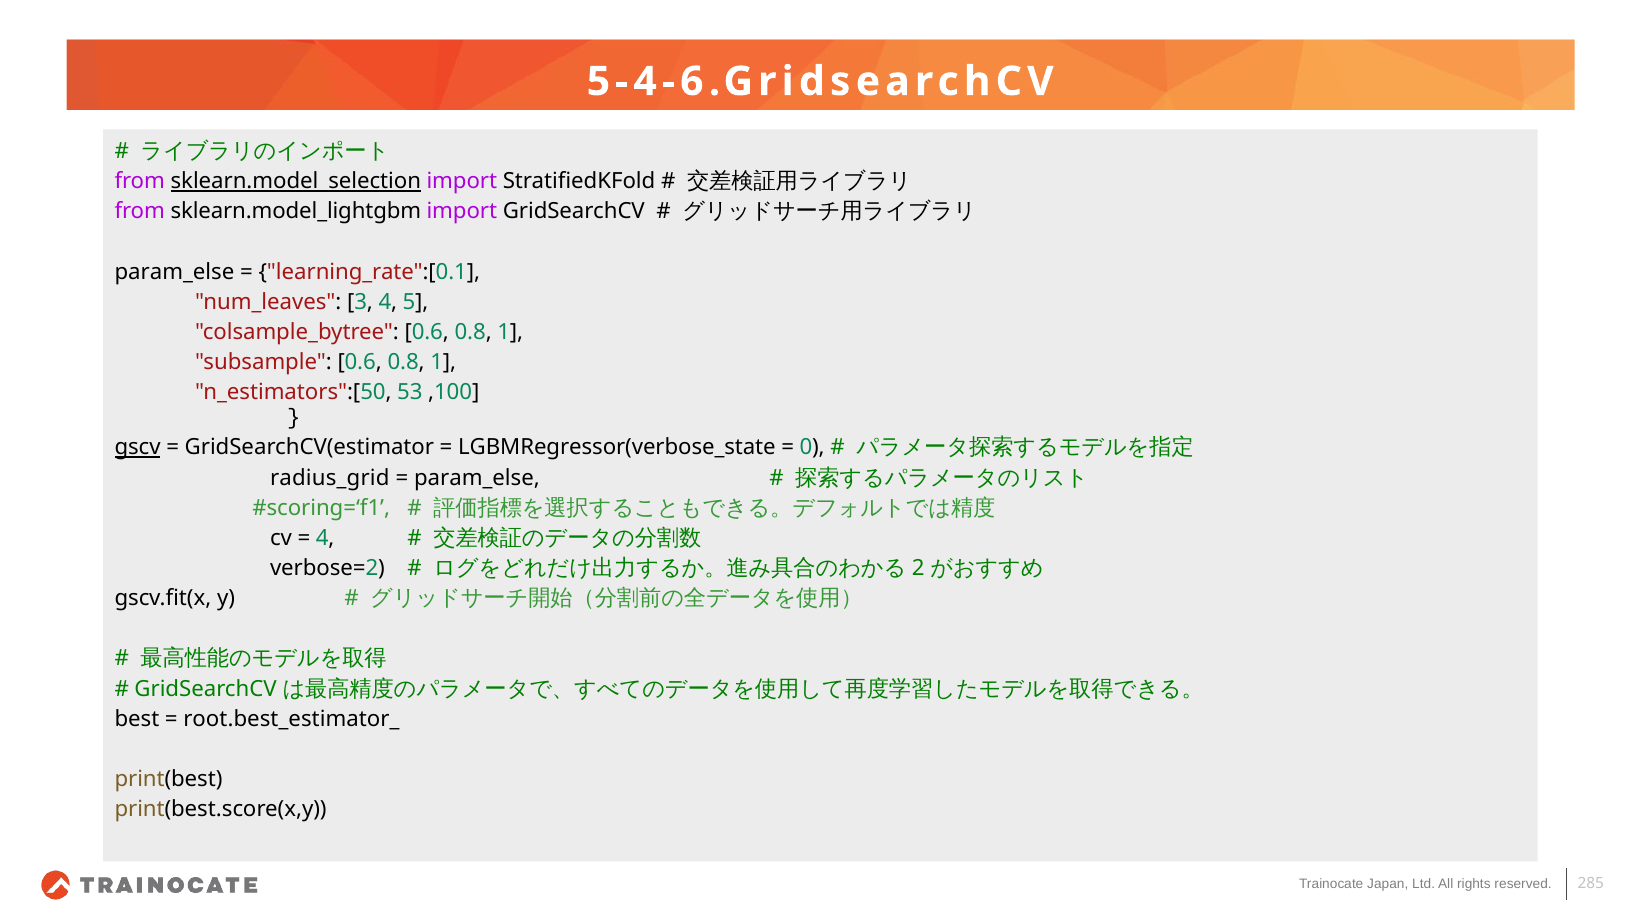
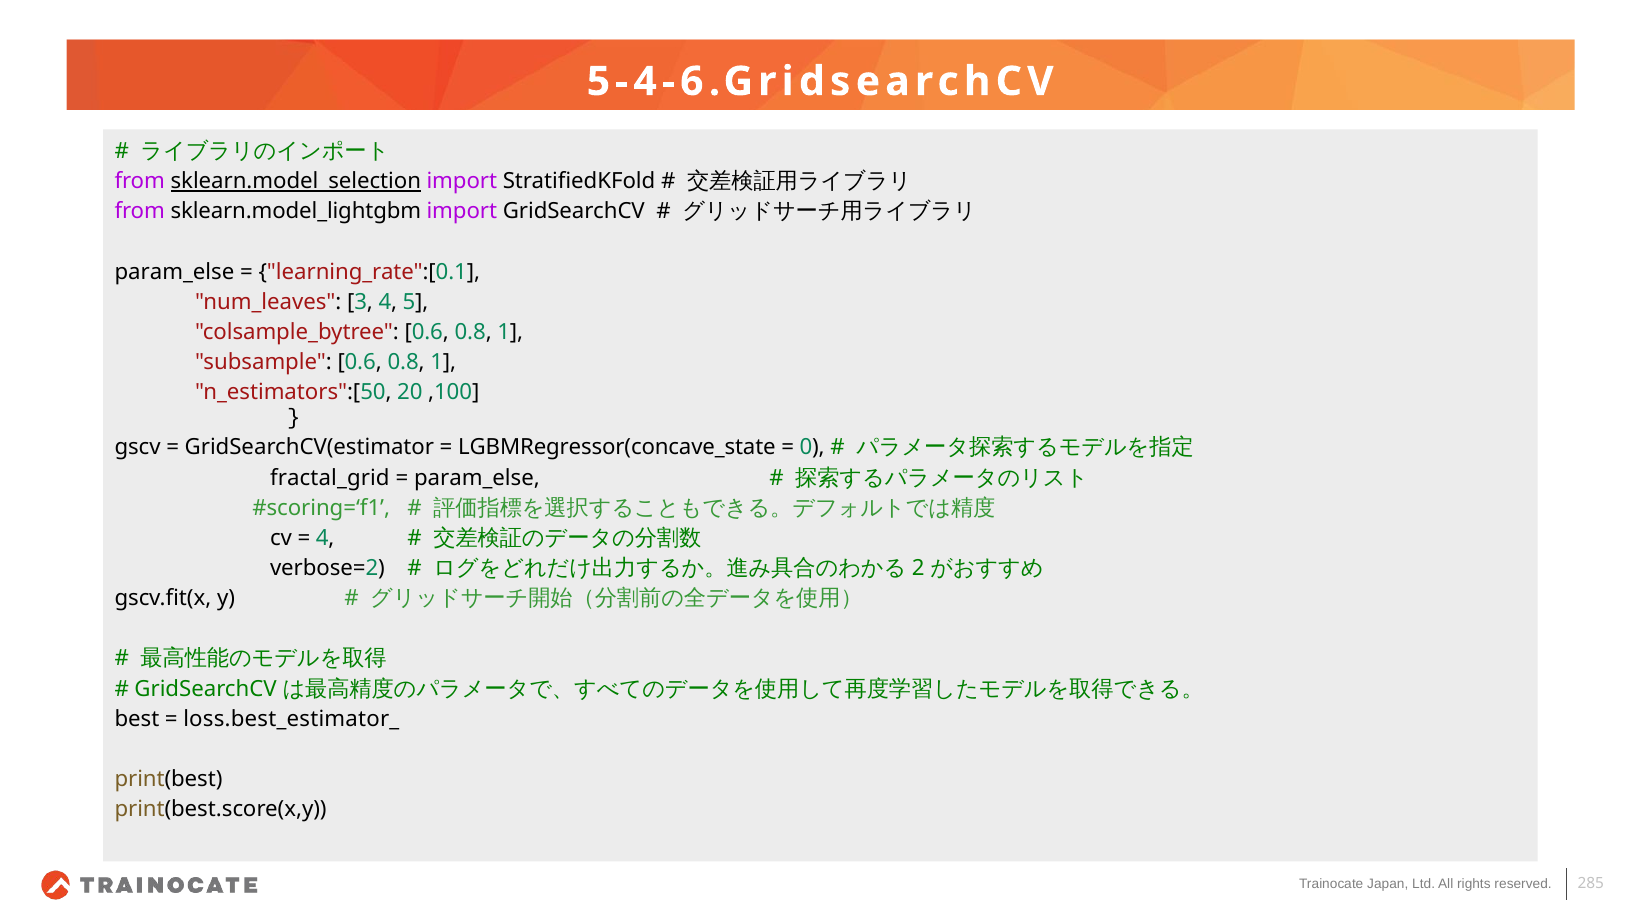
53: 53 -> 20 (410, 392)
gscv underline: present -> none (138, 448)
LGBMRegressor(verbose_state: LGBMRegressor(verbose_state -> LGBMRegressor(concave_state (617, 448)
radius_grid: radius_grid -> fractal_grid (330, 478)
root.best_estimator_: root.best_estimator_ -> loss.best_estimator_ (291, 719)
